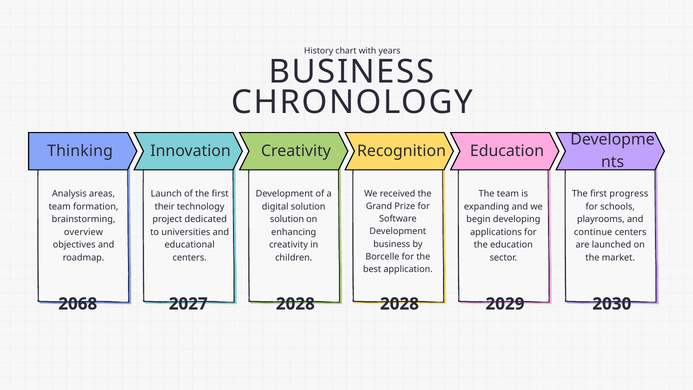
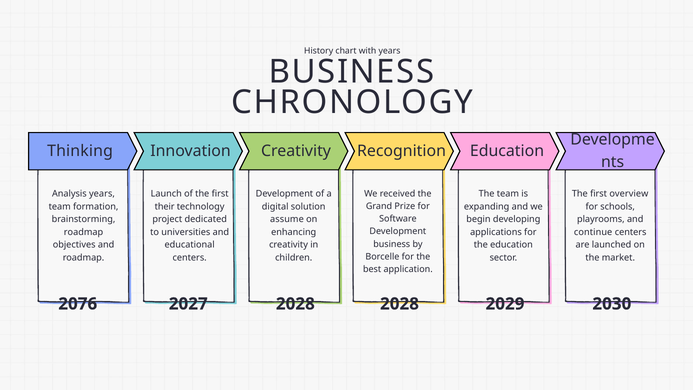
Analysis areas: areas -> years (102, 194)
progress: progress -> overview (629, 194)
solution: solution -> assume (287, 219)
overview: overview -> roadmap (84, 232)
2068: 2068 -> 2076 (78, 304)
